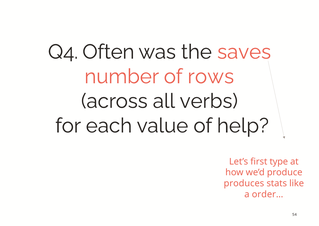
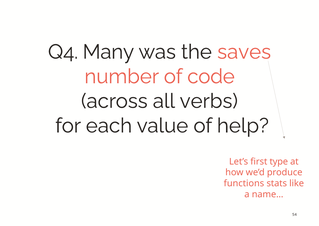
Often: Often -> Many (108, 52)
rows: rows -> code (211, 76)
produces: produces -> functions (244, 183)
order…: order… -> name… (268, 194)
